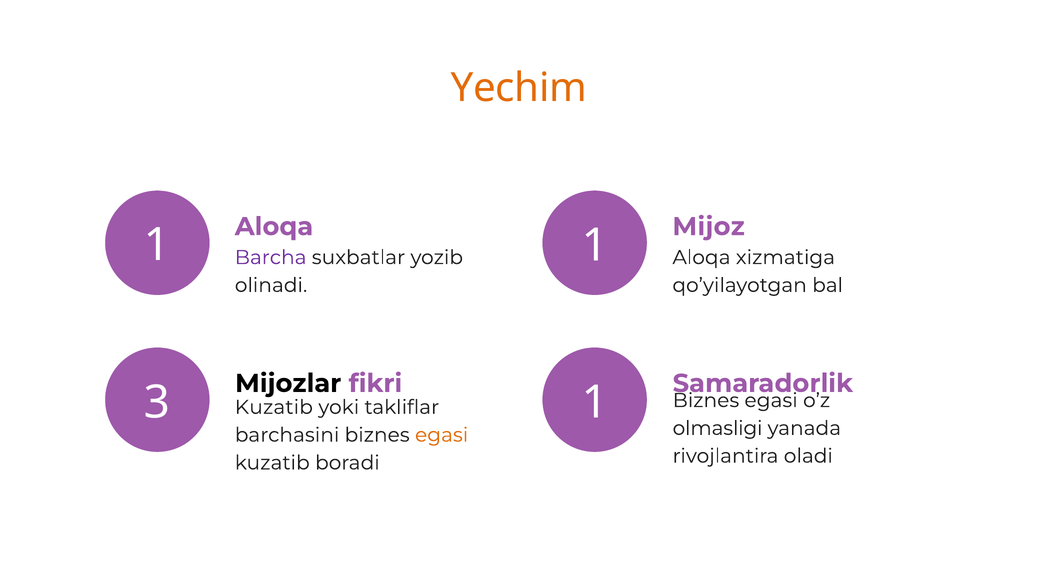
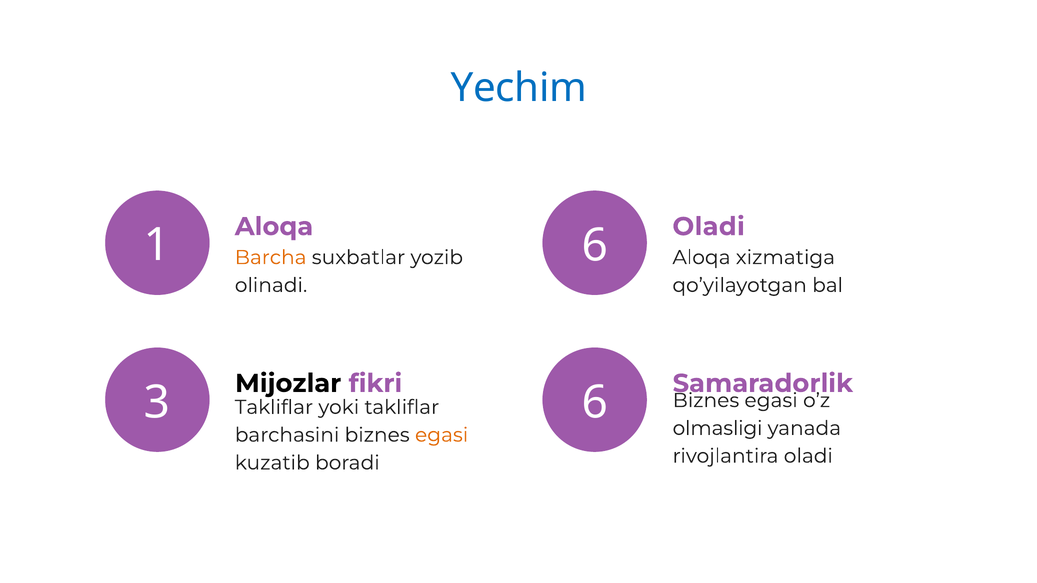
Yechim colour: orange -> blue (519, 88)
Mijoz: Mijoz -> Oladi (709, 227)
1 1: 1 -> 6 (595, 246)
Barcha colour: purple -> orange (271, 258)
3 1: 1 -> 6 (595, 403)
Kuzatib: Kuzatib -> Takliflar (274, 407)
